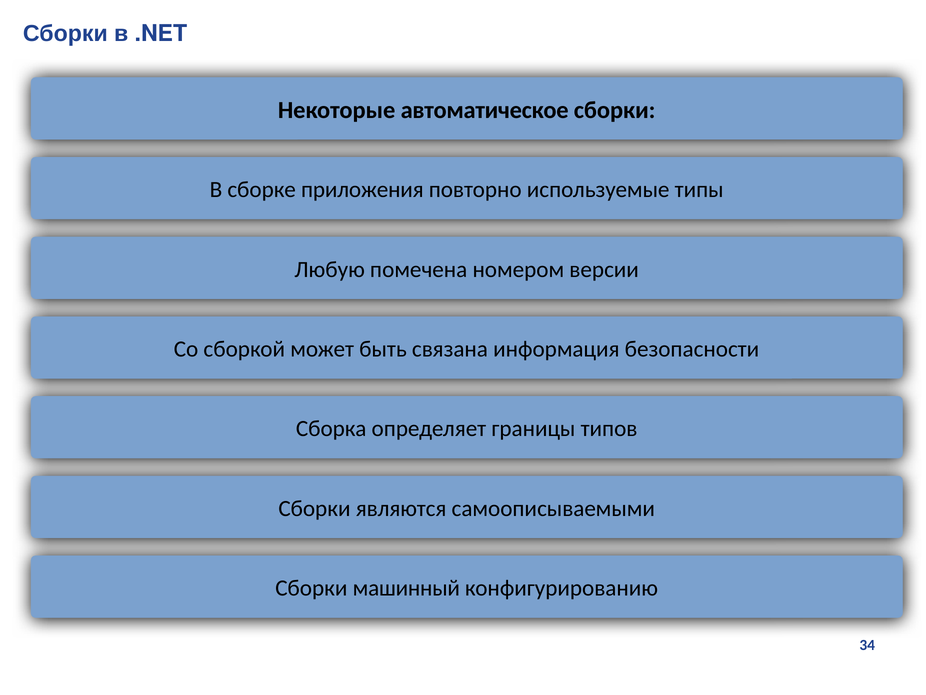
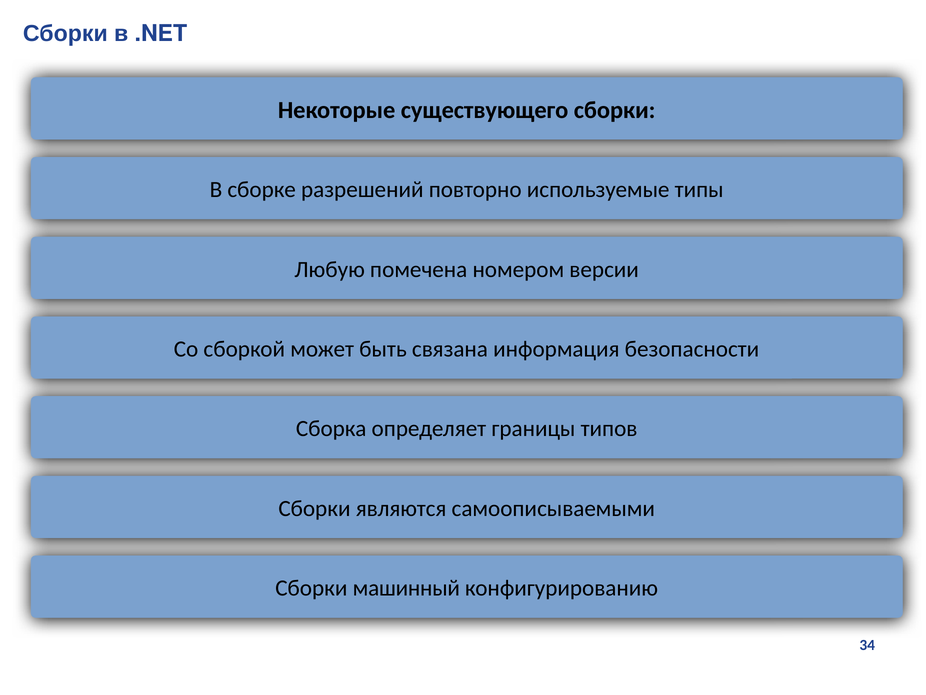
автоматическое: автоматическое -> существующего (485, 110)
приложения: приложения -> разрешений (362, 190)
